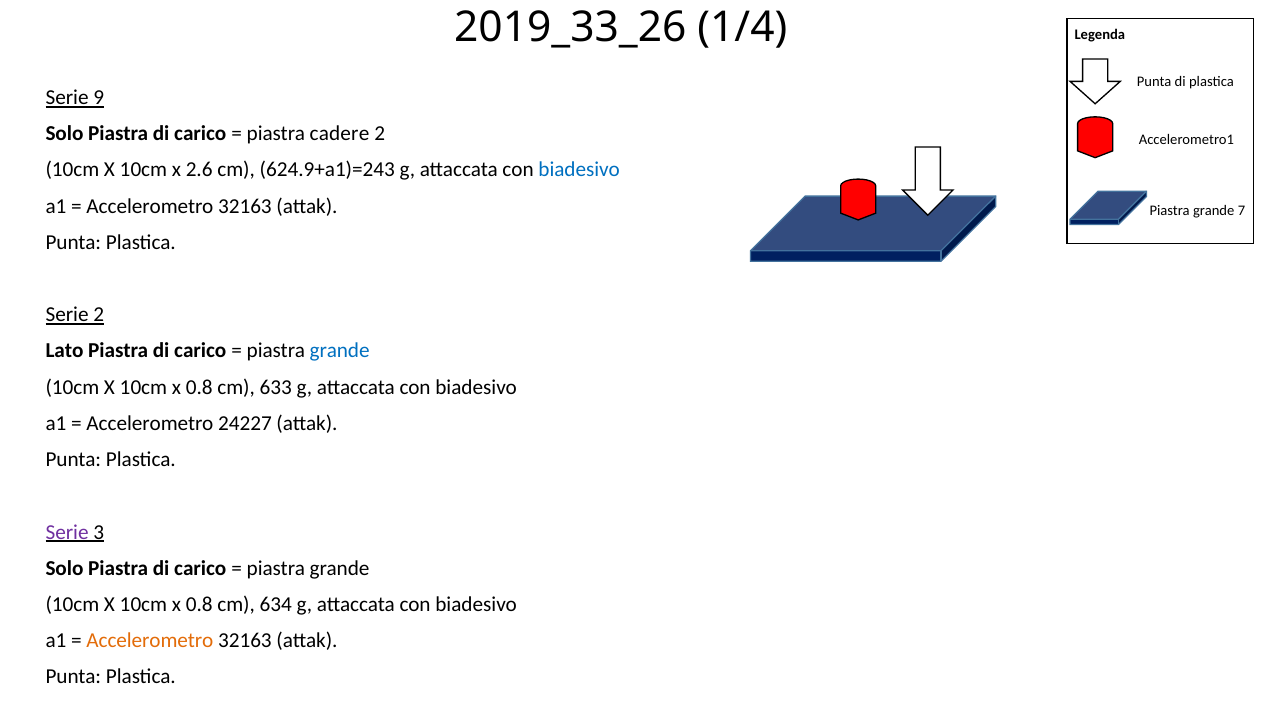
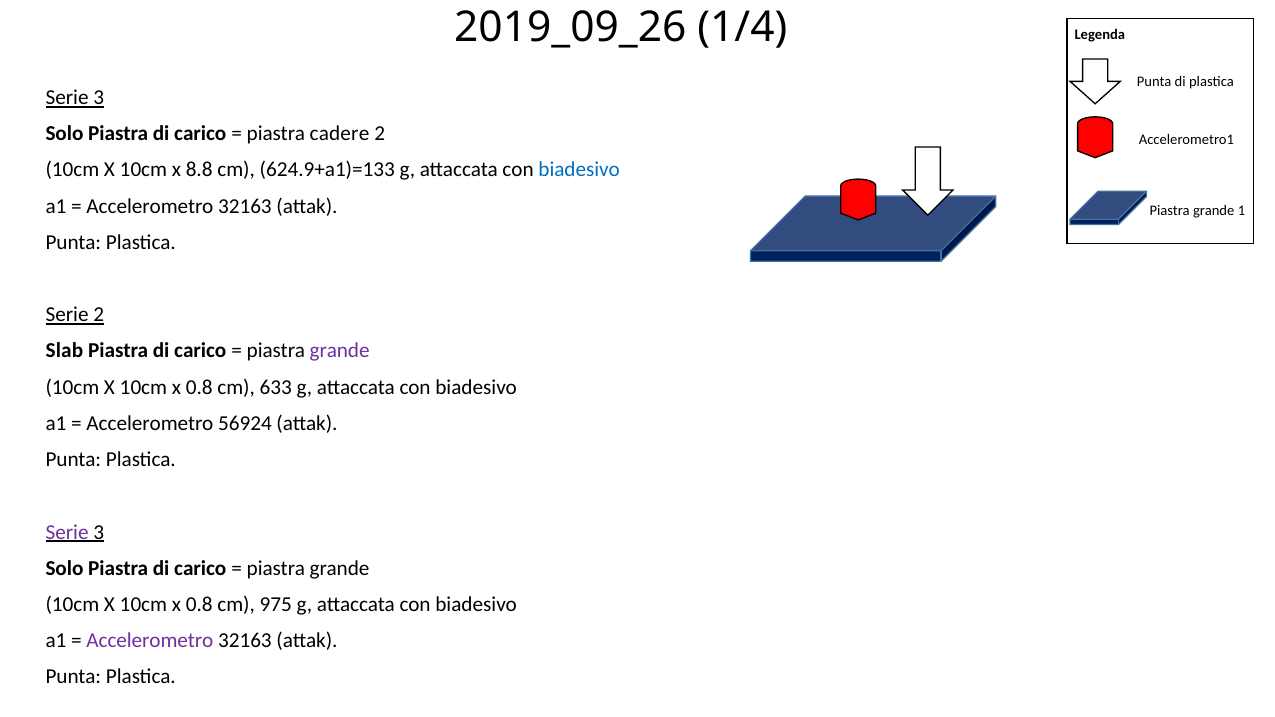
2019_33_26: 2019_33_26 -> 2019_09_26 (570, 27)
9: 9 -> 3 (99, 98)
2.6: 2.6 -> 8.8 (199, 170)
624.9+a1)=243: 624.9+a1)=243 -> 624.9+a1)=133 (327, 170)
7: 7 -> 1 (1241, 211)
Lato: Lato -> Slab (64, 351)
grande colour: blue -> purple (340, 351)
24227: 24227 -> 56924 (245, 423)
634: 634 -> 975 (276, 605)
Accelerometro colour: orange -> purple (150, 641)
